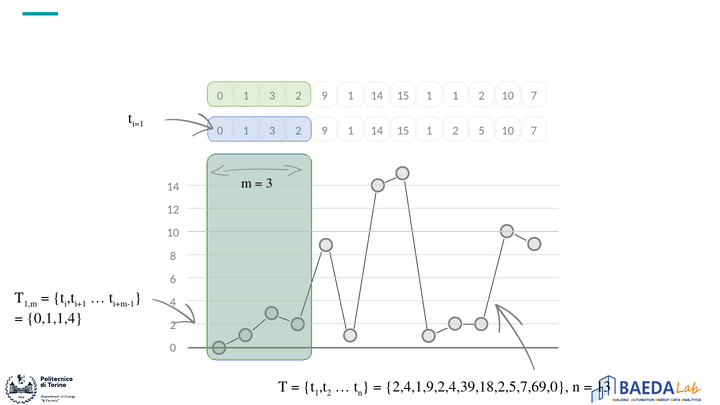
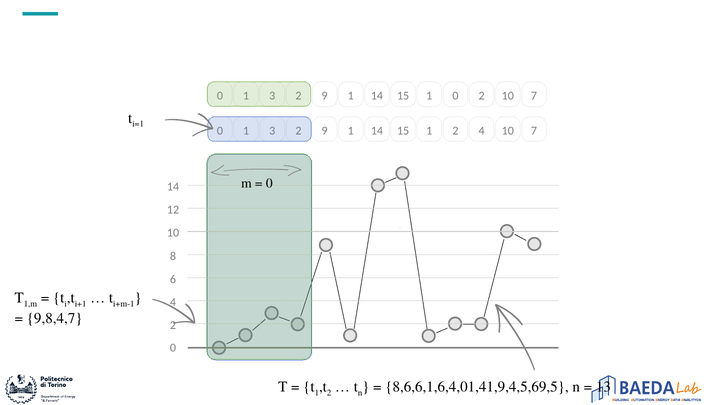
1 1: 1 -> 0 (455, 96)
2 5: 5 -> 4 (482, 131)
3: 3 -> 0 (269, 183)
0,1,1,4: 0,1,1,4 -> 9,8,4,7 (55, 318)
2,4,1,9,2,4,39,18,2,5,7,69,0: 2,4,1,9,2,4,39,18,2,5,7,69,0 -> 8,6,6,1,6,4,01,41,9,4,5,69,5 (477, 387)
